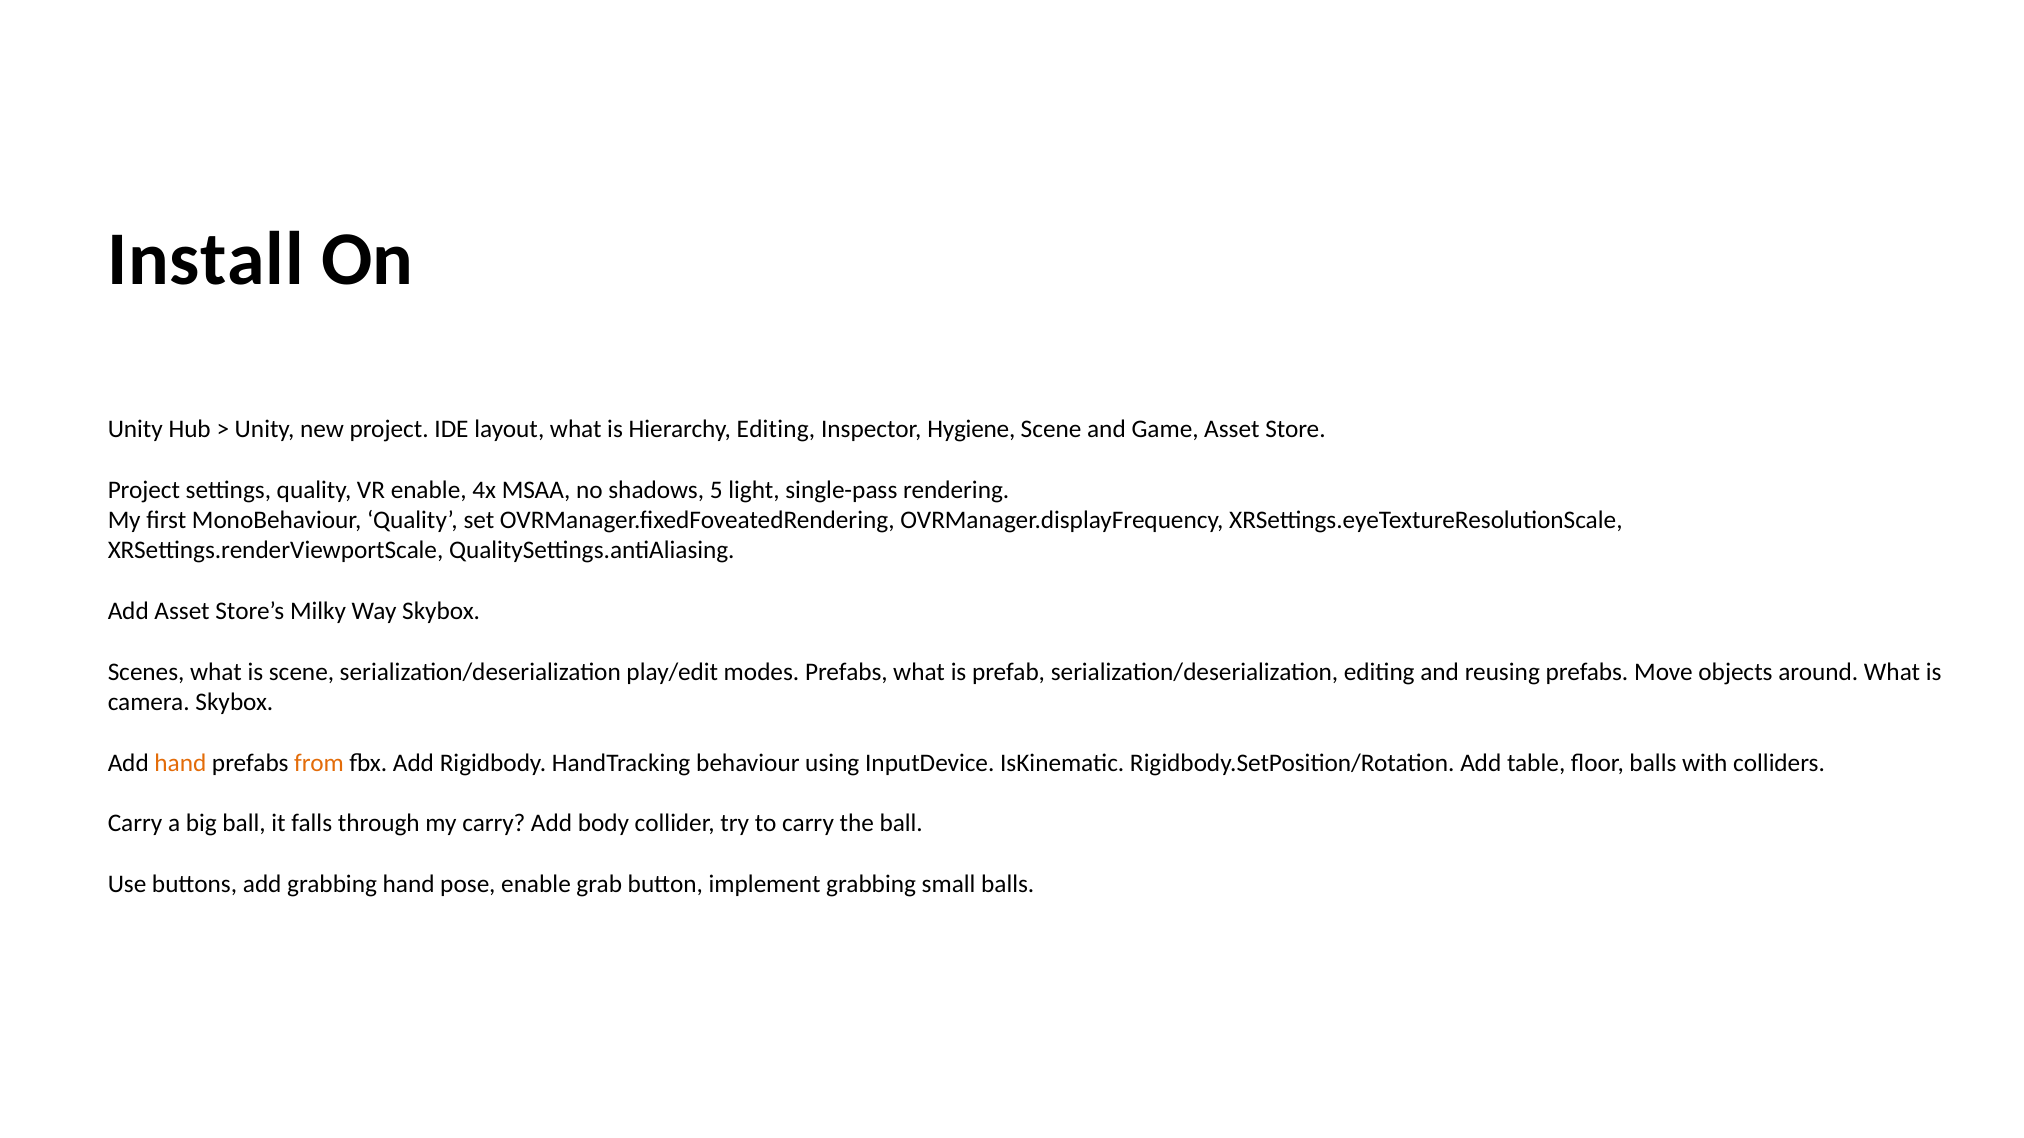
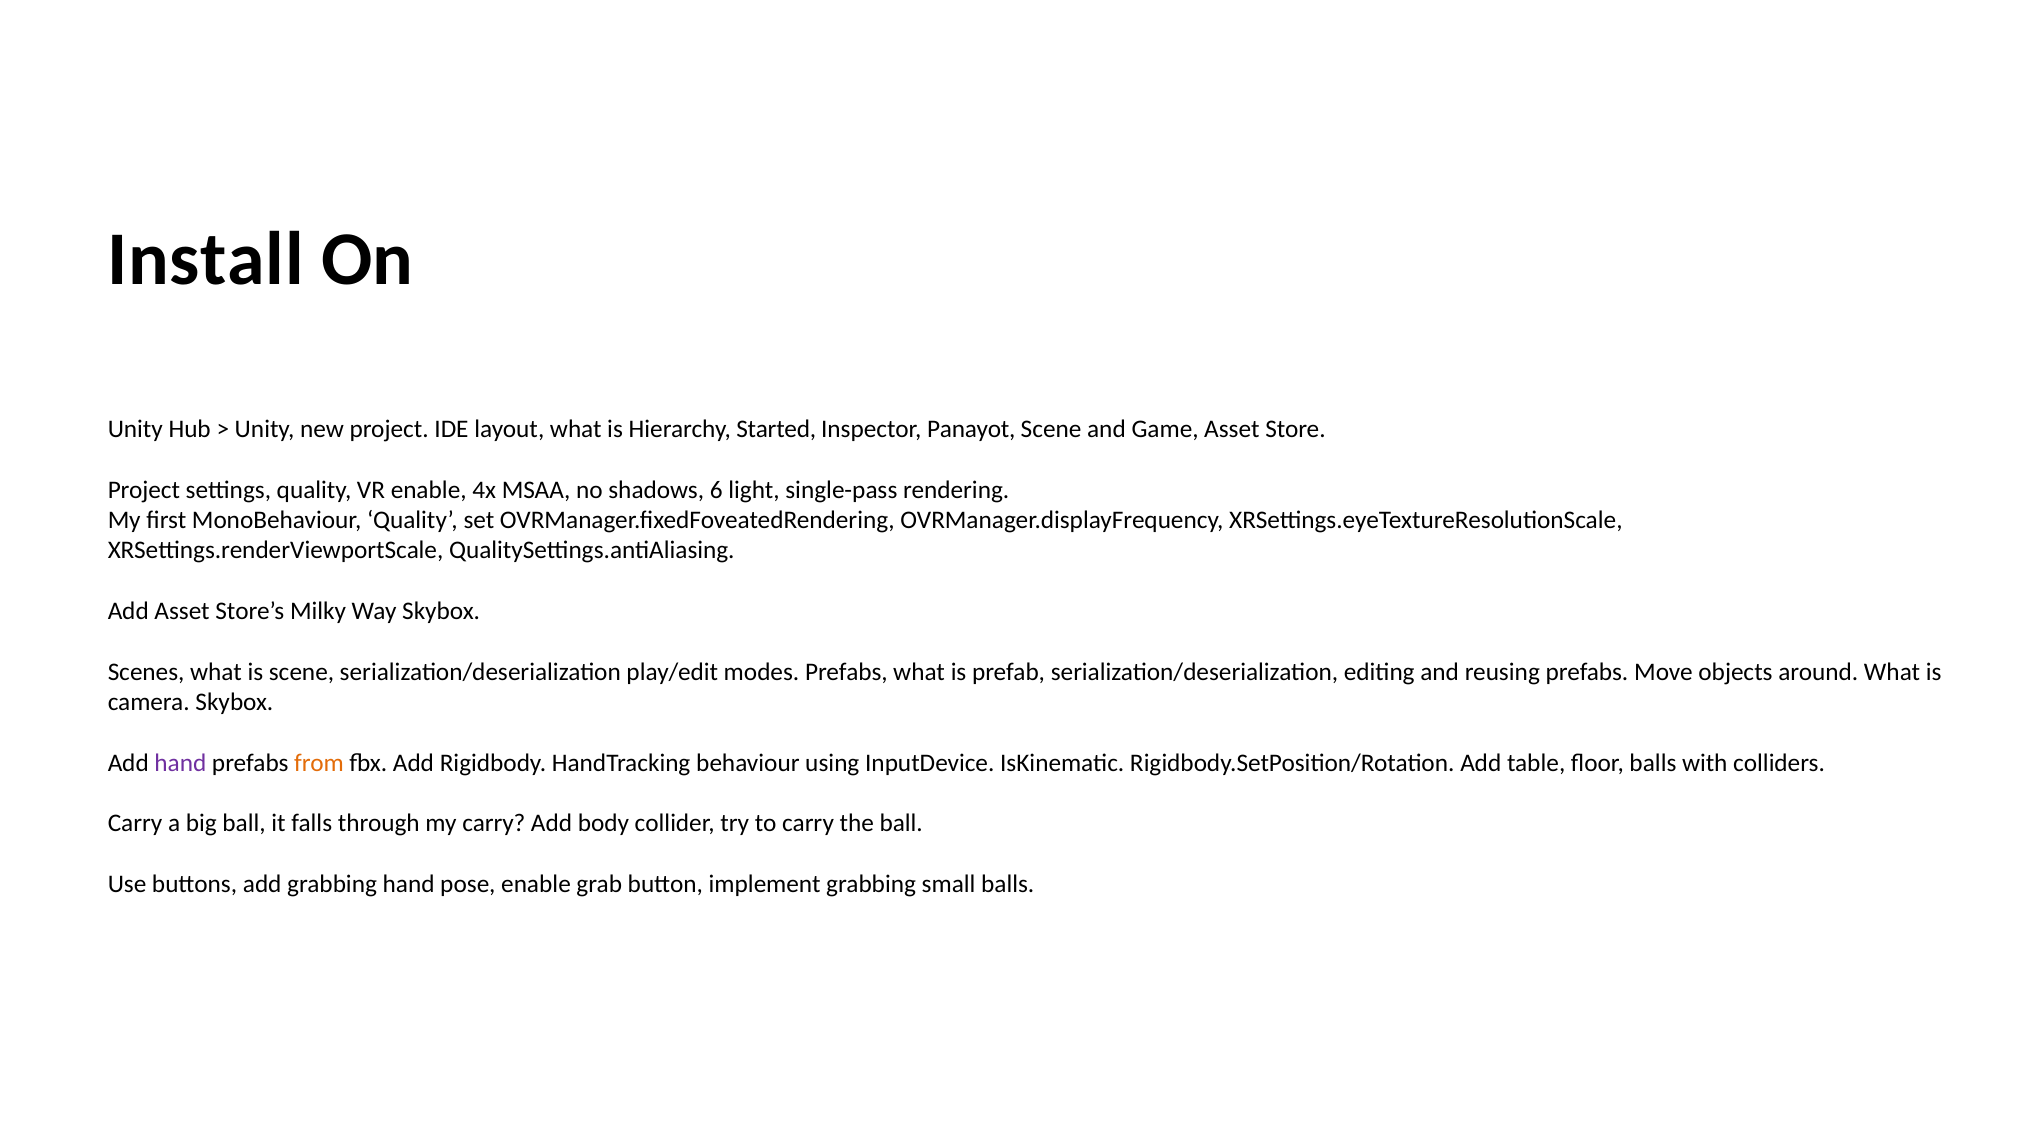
Hierarchy Editing: Editing -> Started (776, 429)
Hygiene: Hygiene -> Panayot (971, 429)
5: 5 -> 6 (716, 490)
hand colour: orange -> purple (180, 763)
